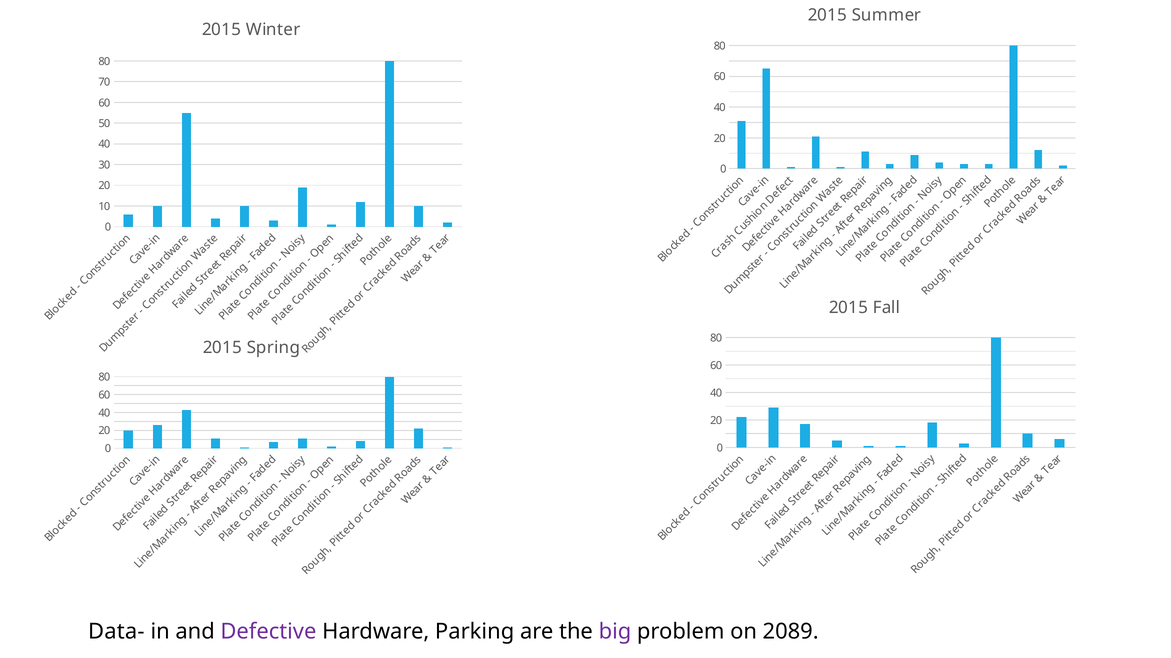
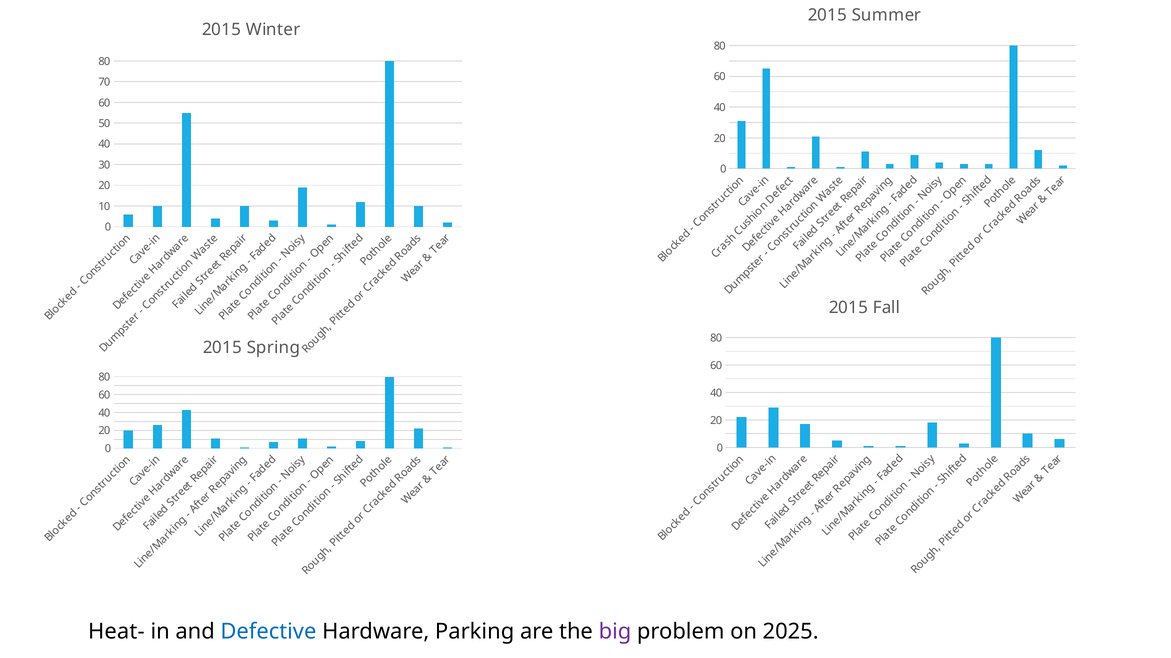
Data-: Data- -> Heat- (116, 632)
Defective colour: purple -> blue (268, 632)
2089: 2089 -> 2025 (791, 632)
